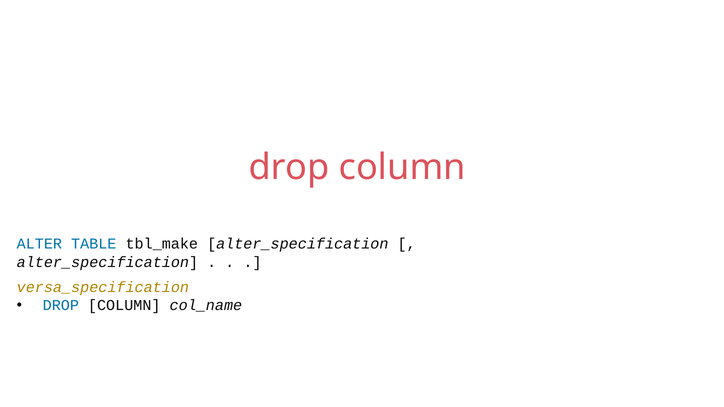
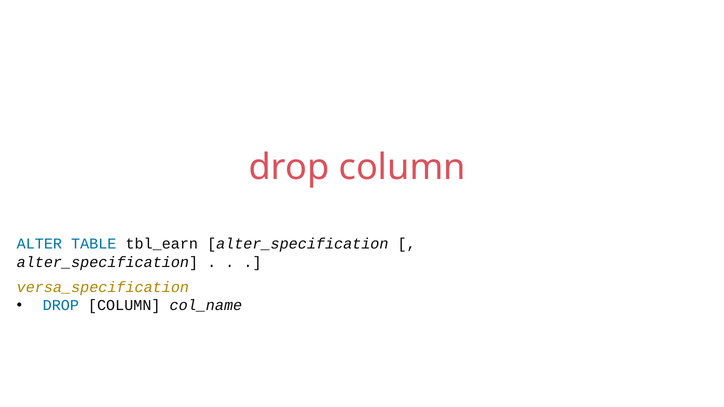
tbl_make: tbl_make -> tbl_earn (162, 244)
